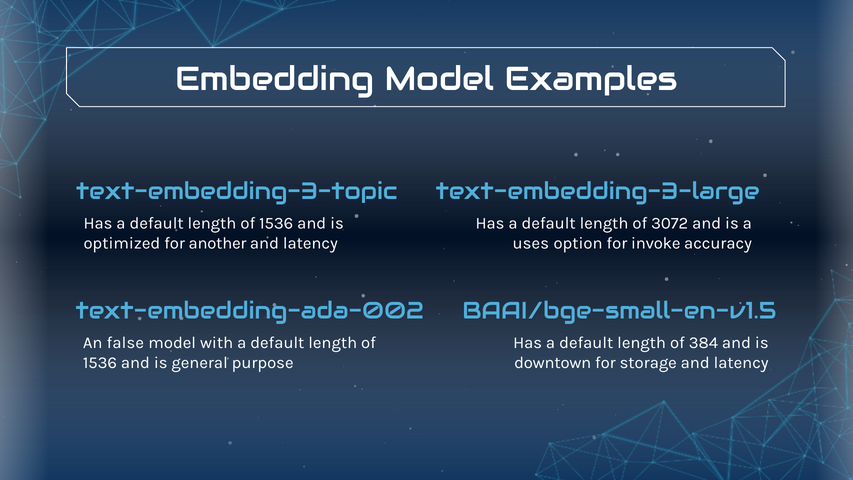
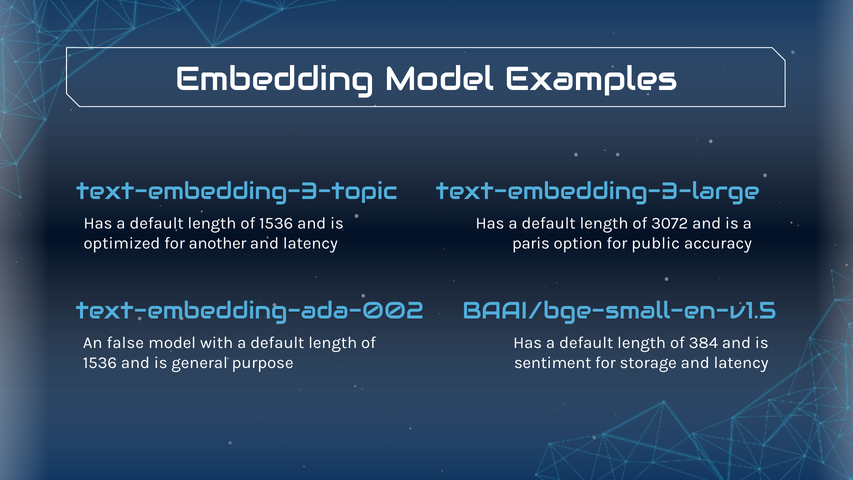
uses: uses -> paris (531, 243)
invoke: invoke -> public (656, 243)
downtown: downtown -> sentiment (553, 363)
